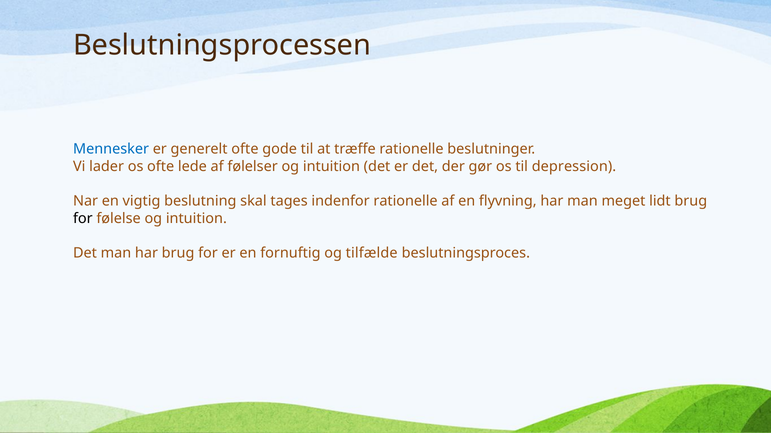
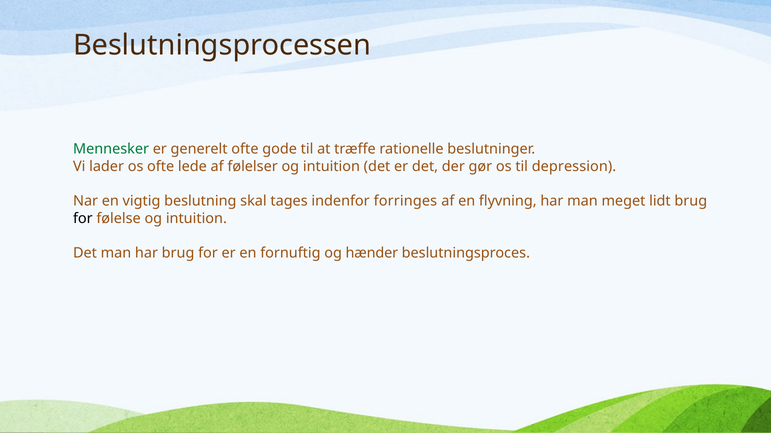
Mennesker colour: blue -> green (111, 149)
indenfor rationelle: rationelle -> forringes (405, 201)
tilfælde: tilfælde -> hænder (372, 253)
